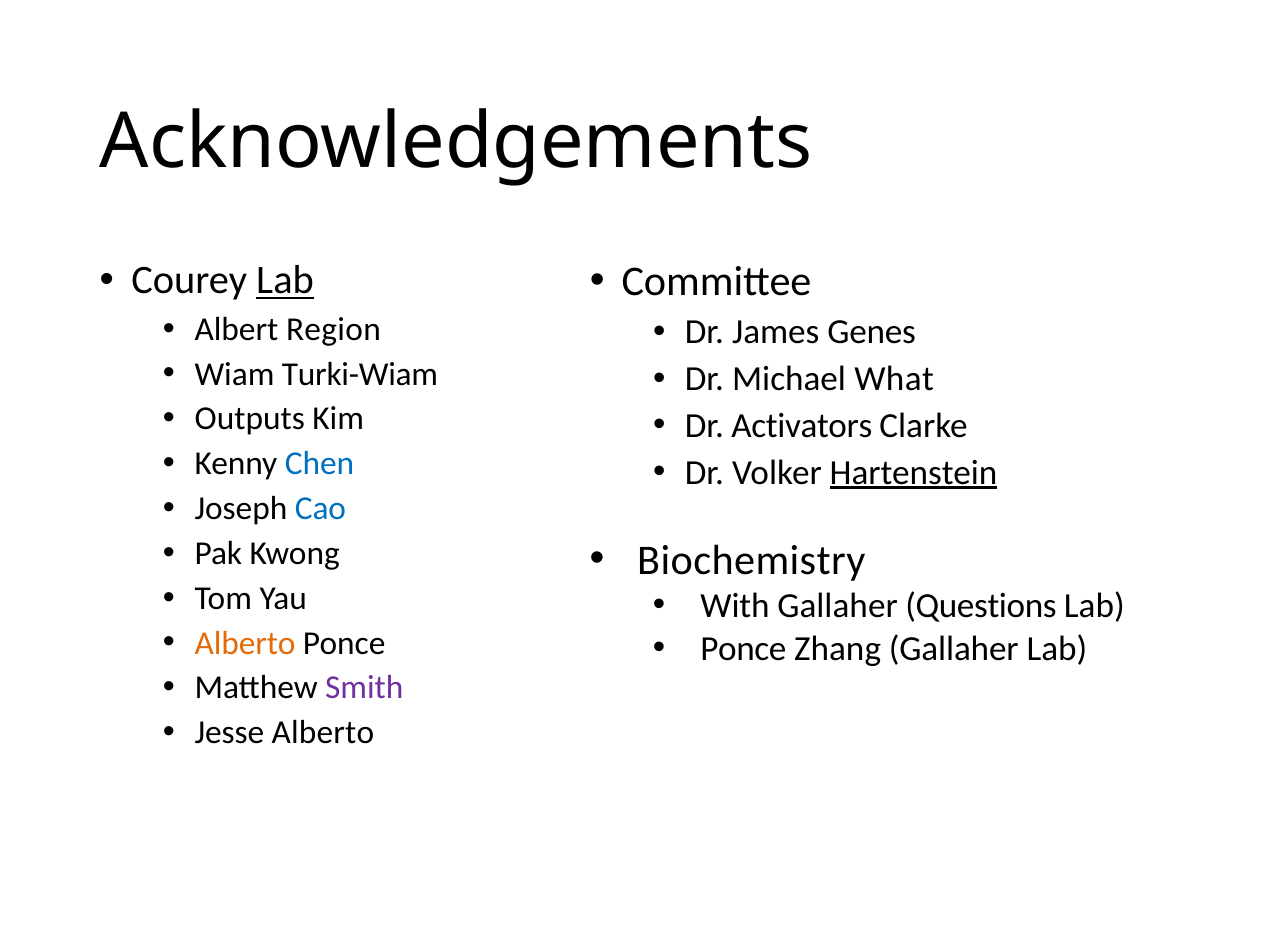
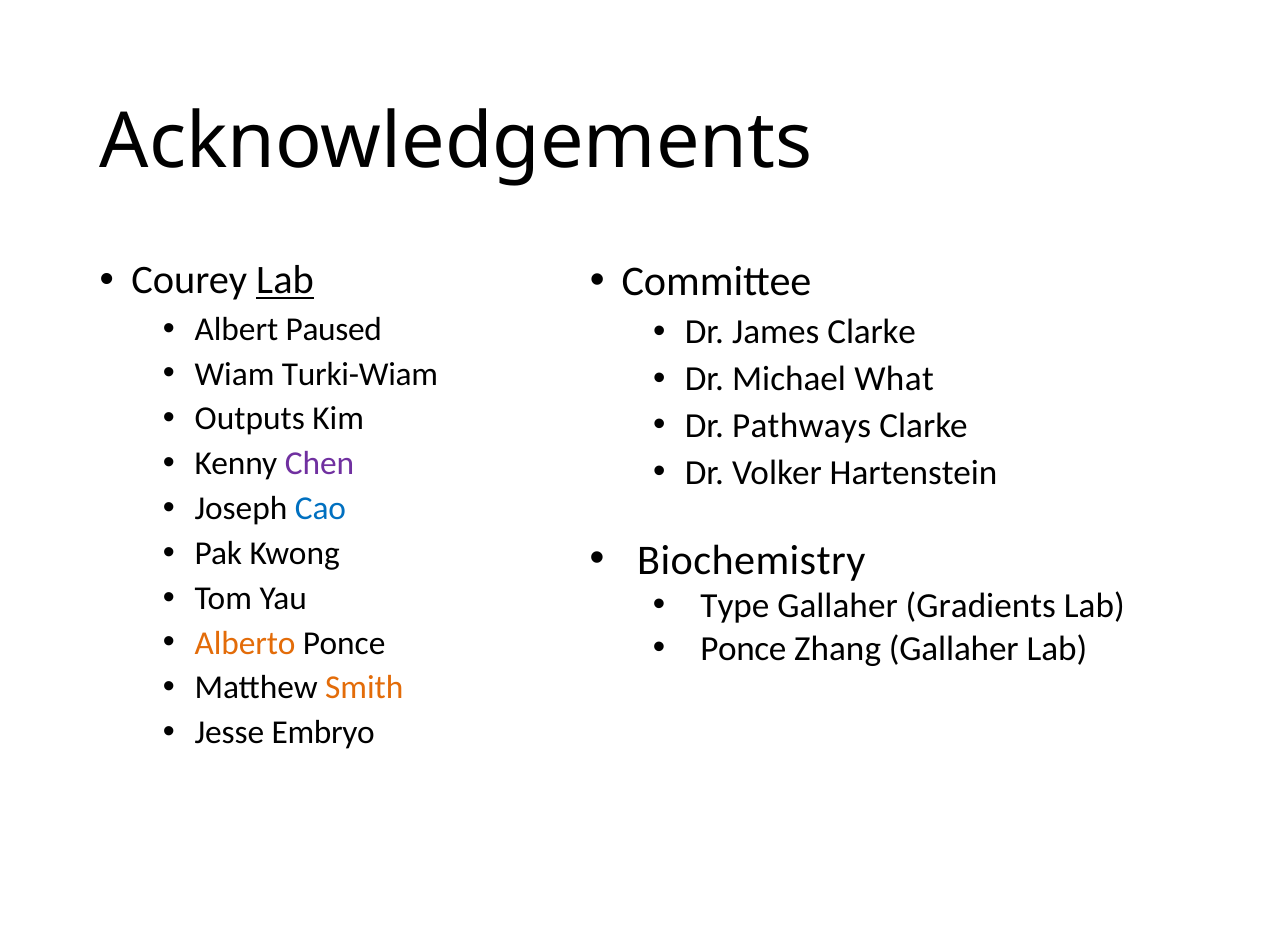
Region: Region -> Paused (334, 329)
James Genes: Genes -> Clarke (872, 332)
Activators: Activators -> Pathways (802, 426)
Chen colour: blue -> purple (320, 464)
Hartenstein underline: present -> none (914, 473)
With: With -> Type (735, 607)
Questions: Questions -> Gradients (981, 607)
Smith colour: purple -> orange (364, 688)
Jesse Alberto: Alberto -> Embryo (323, 733)
